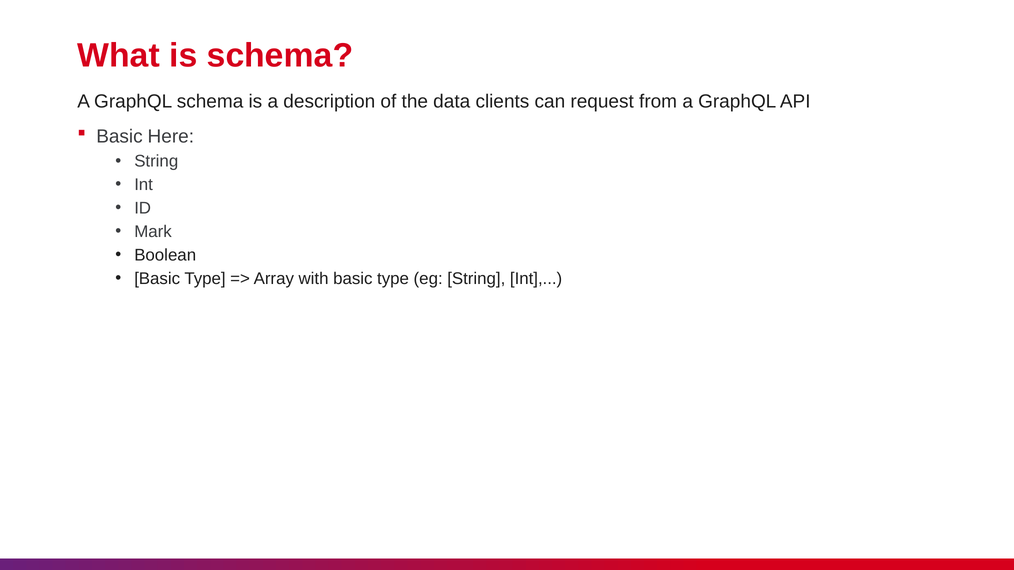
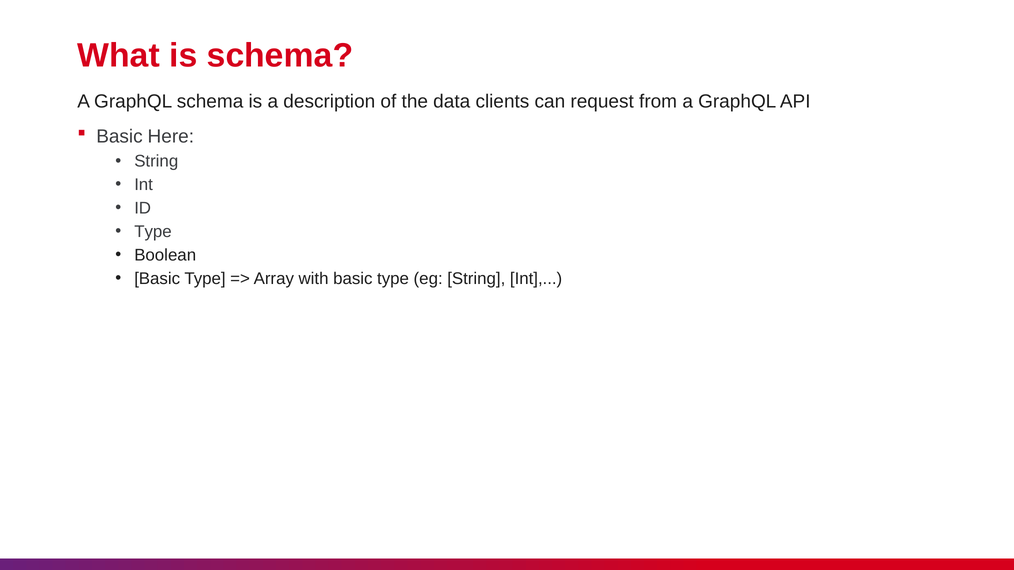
Mark: Mark -> Type (153, 232)
